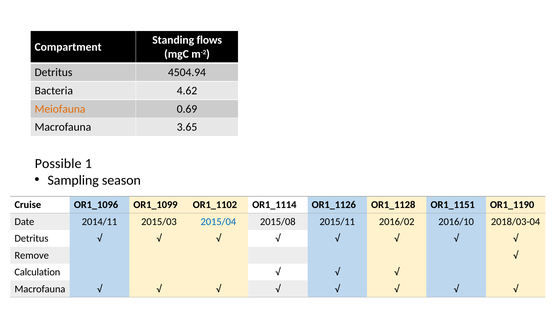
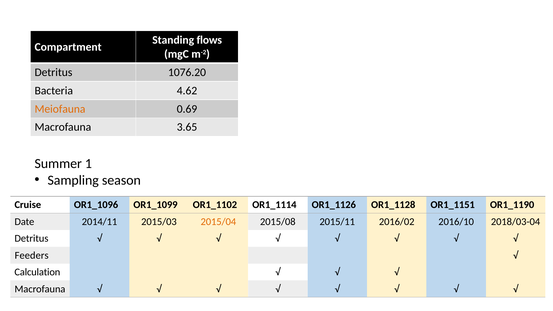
4504.94: 4504.94 -> 1076.20 (187, 72)
Possible: Possible -> Summer (58, 164)
2015/04 colour: blue -> orange (218, 222)
Remove: Remove -> Feeders (32, 255)
